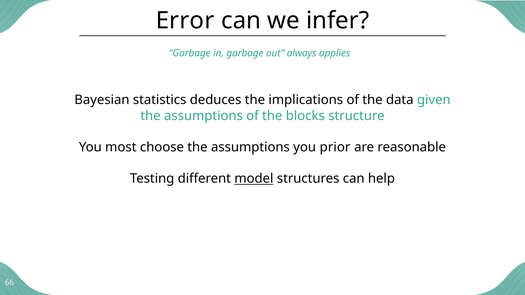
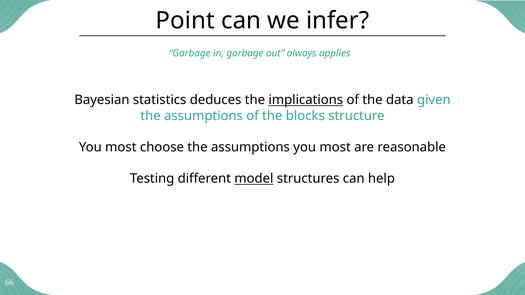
Error: Error -> Point (185, 21)
implications underline: none -> present (306, 100)
assumptions you prior: prior -> most (335, 147)
